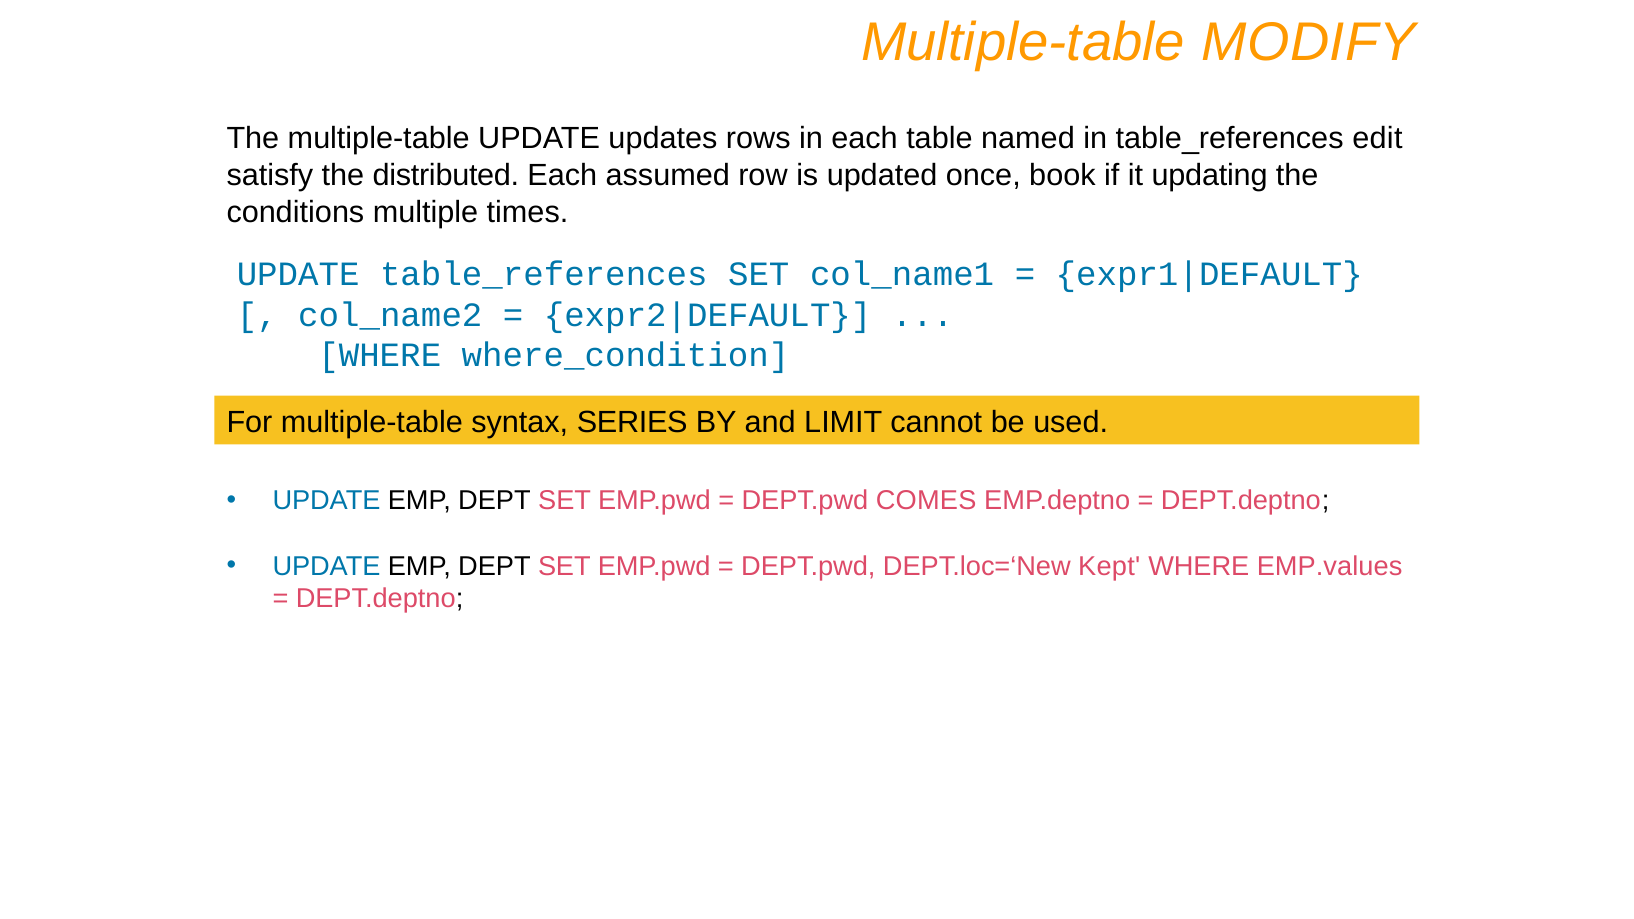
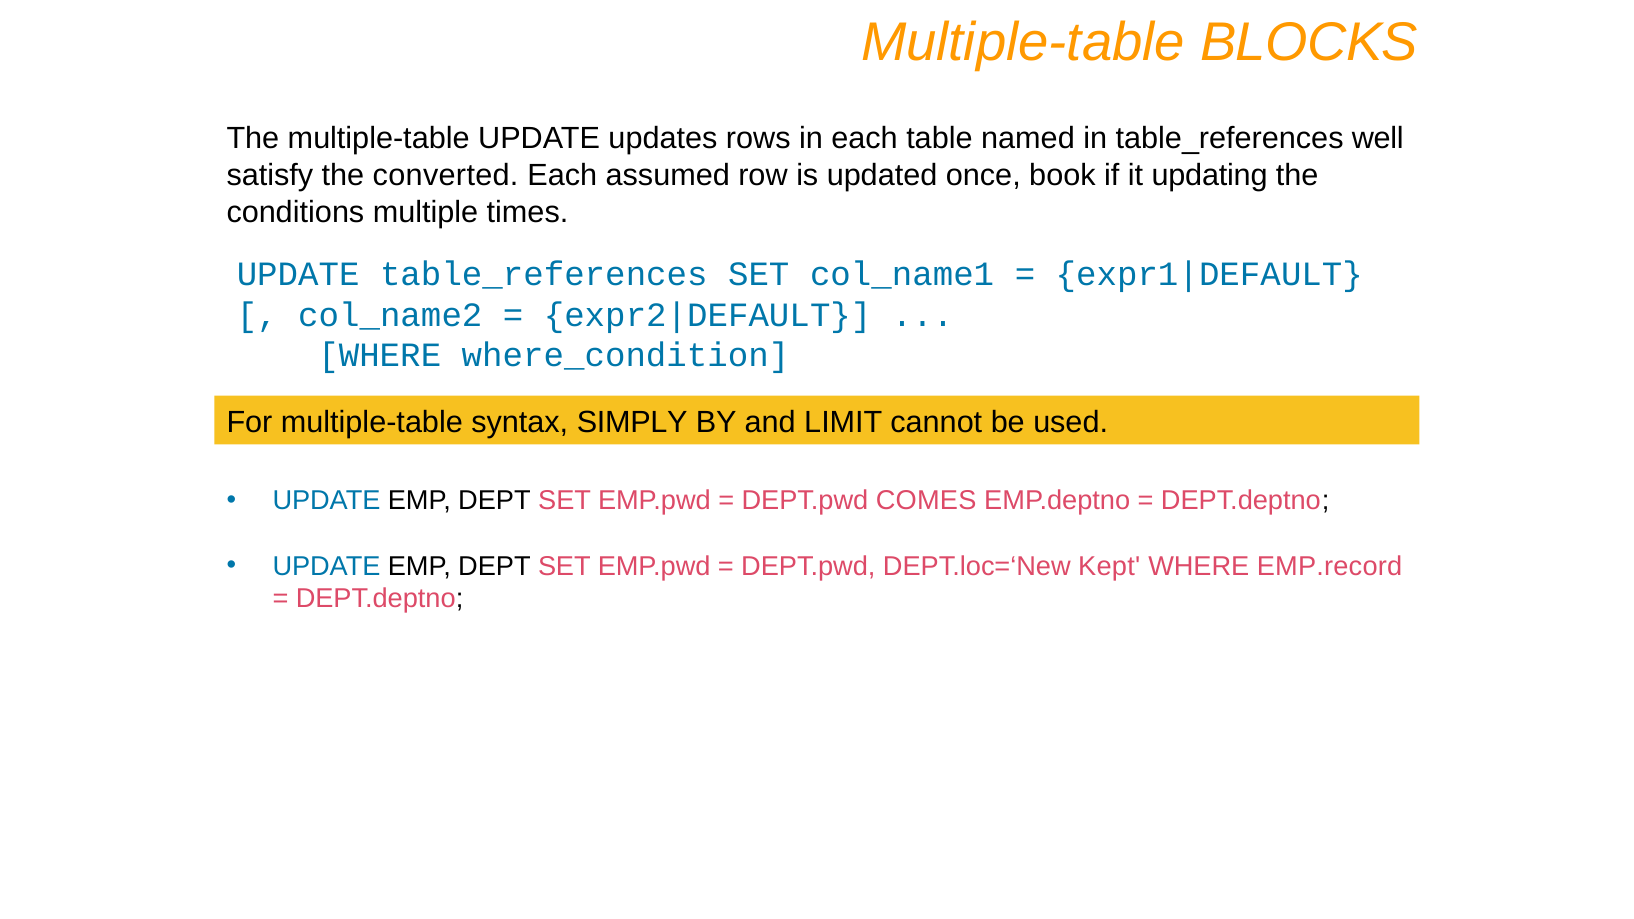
MODIFY: MODIFY -> BLOCKS (1309, 43)
edit: edit -> well (1378, 139)
distributed: distributed -> converted (446, 176)
SERIES: SERIES -> SIMPLY (632, 422)
EMP.values: EMP.values -> EMP.record (1330, 566)
